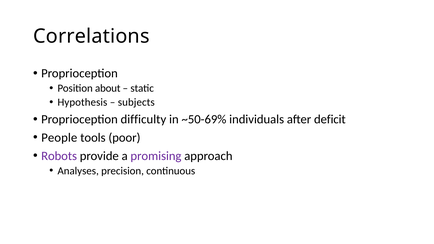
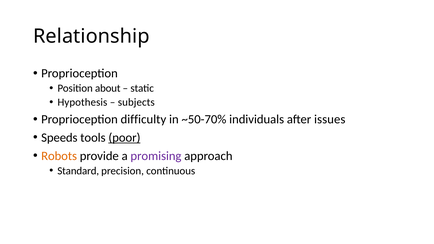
Correlations: Correlations -> Relationship (91, 36)
~50-69%: ~50-69% -> ~50-70% (204, 120)
deficit: deficit -> issues (330, 120)
People: People -> Speeds (59, 138)
poor underline: none -> present (124, 138)
Robots colour: purple -> orange (59, 156)
Analyses: Analyses -> Standard (78, 171)
